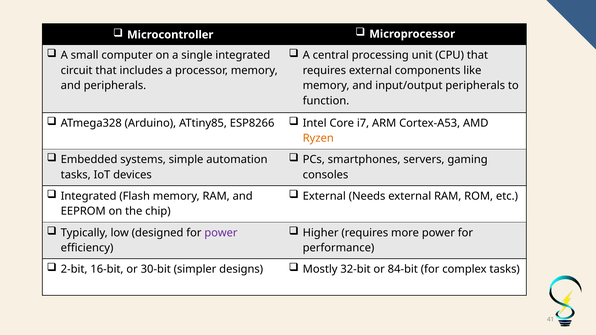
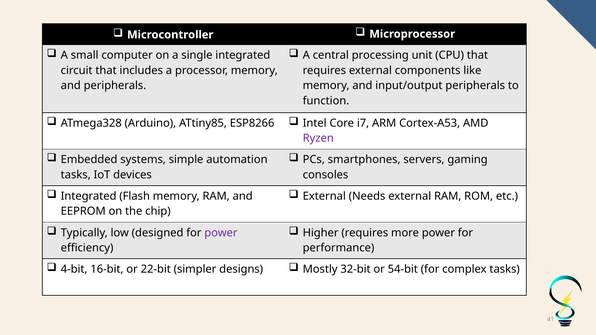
Ryzen colour: orange -> purple (318, 138)
2-bit: 2-bit -> 4-bit (74, 269)
30-bit: 30-bit -> 22-bit (156, 269)
84-bit: 84-bit -> 54-bit (403, 269)
